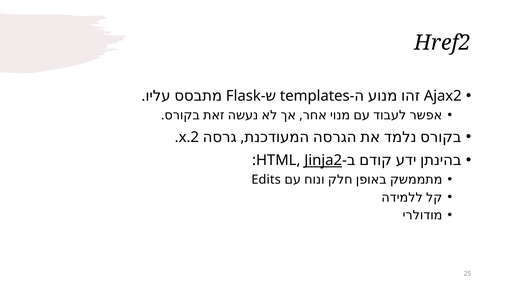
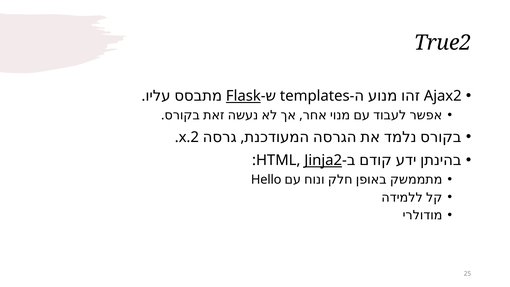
Href2: Href2 -> True2 (443, 43)
Flask underline: none -> present (243, 96)
Edits: Edits -> Hello (266, 179)
